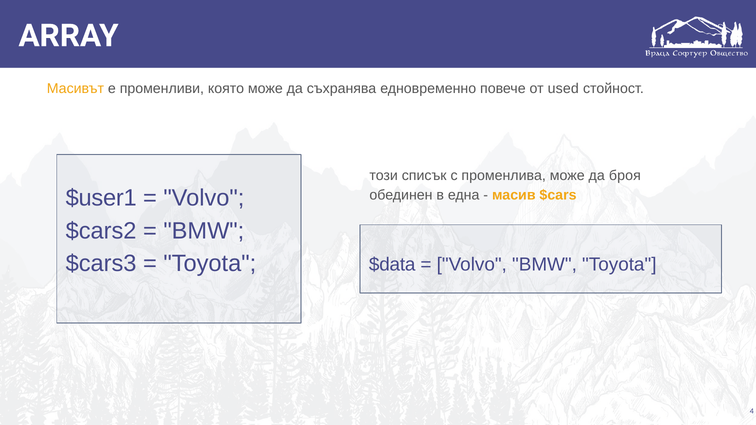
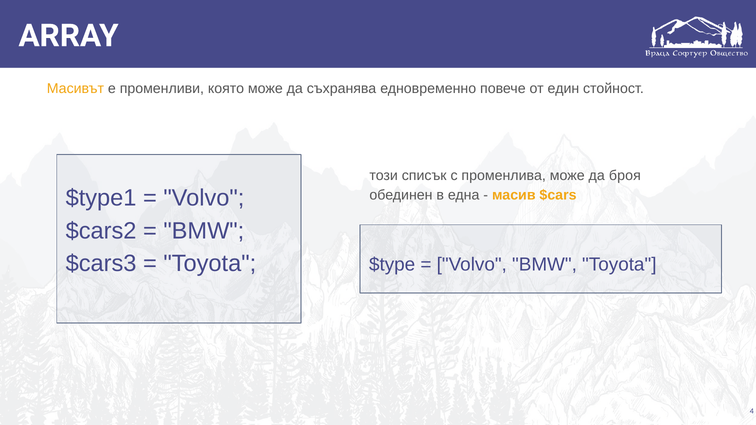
used: used -> един (563, 88)
$user1: $user1 -> $type1 (101, 198)
$data: $data -> $type (392, 265)
